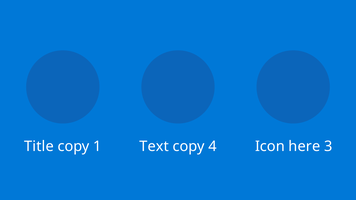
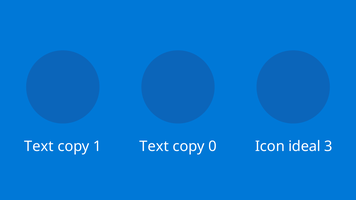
Title: Title -> Text (39, 147)
4: 4 -> 0 (212, 147)
here: here -> ideal (304, 147)
